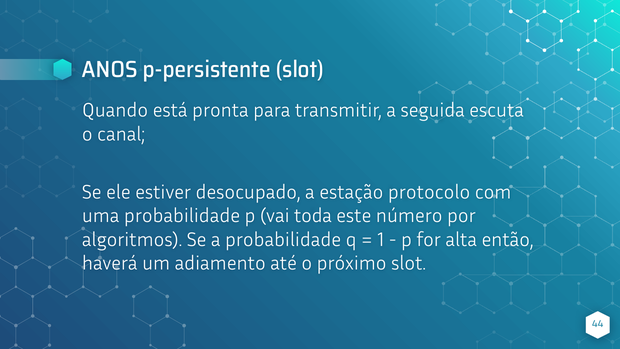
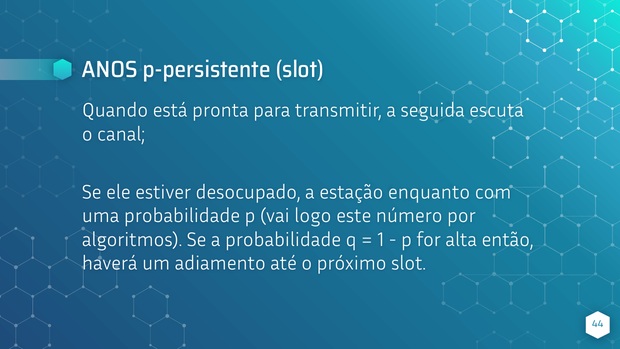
protocolo: protocolo -> enquanto (429, 192)
toda: toda -> logo (313, 216)
